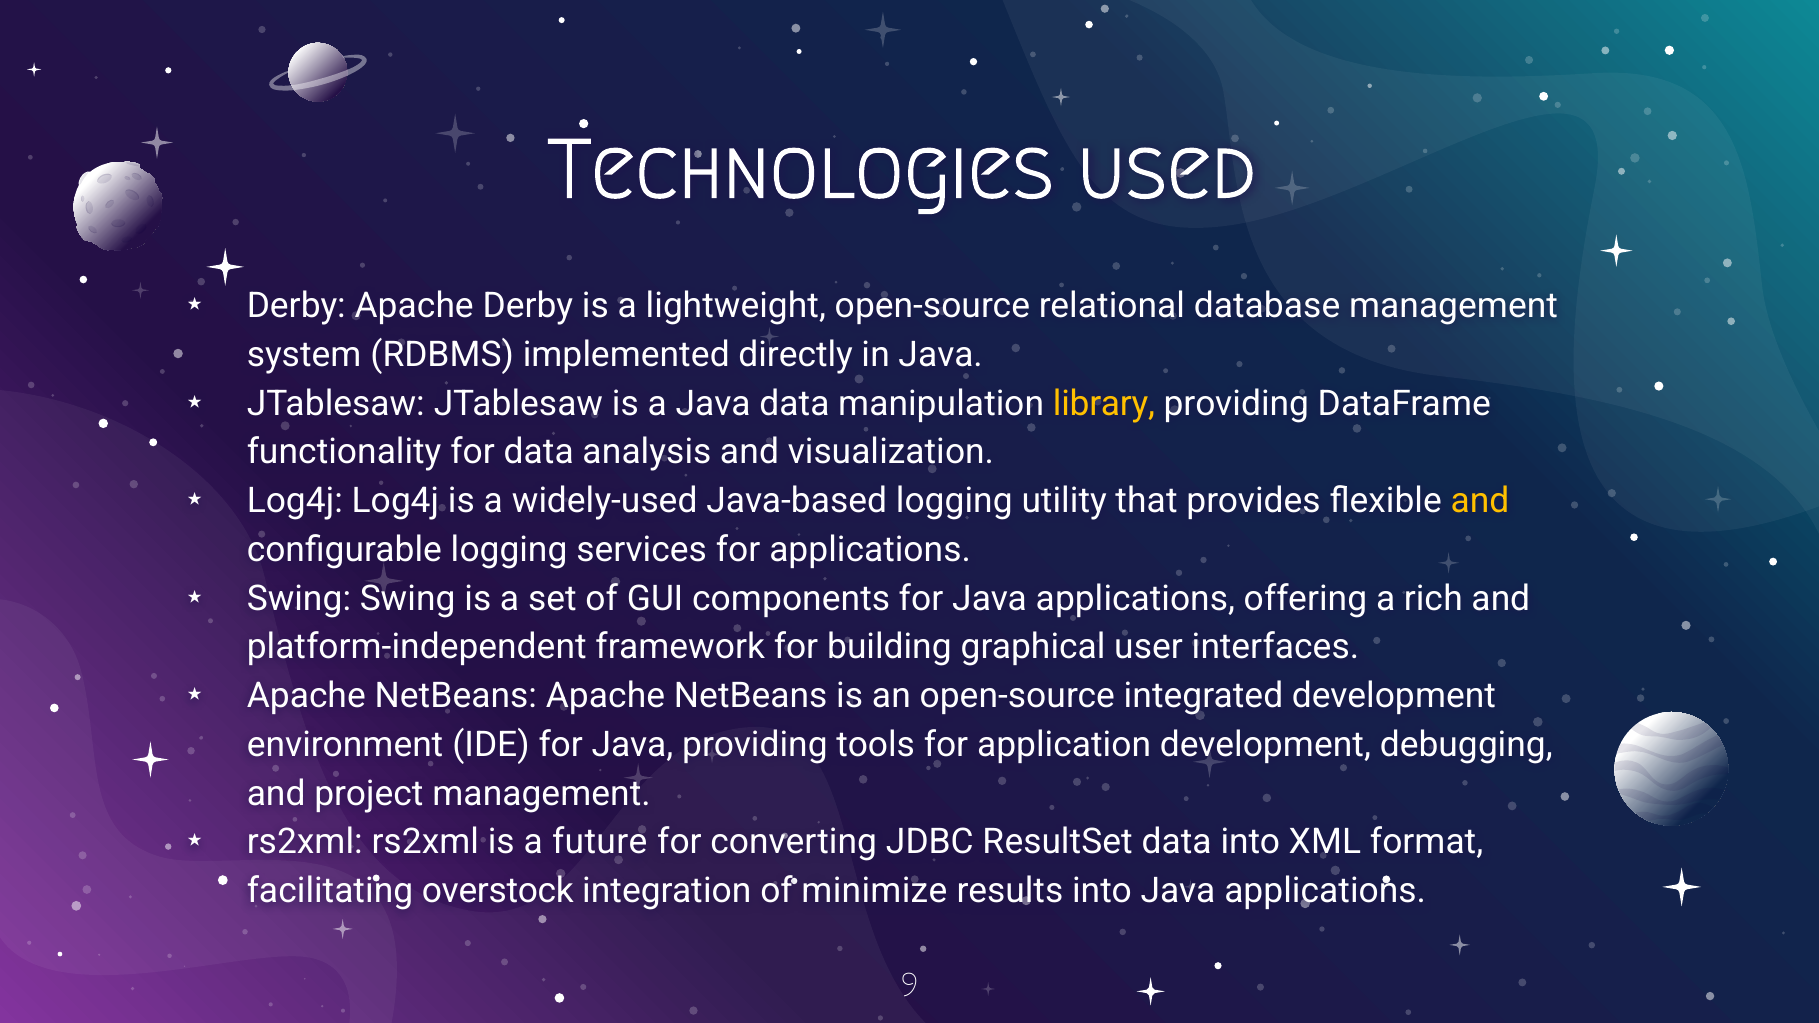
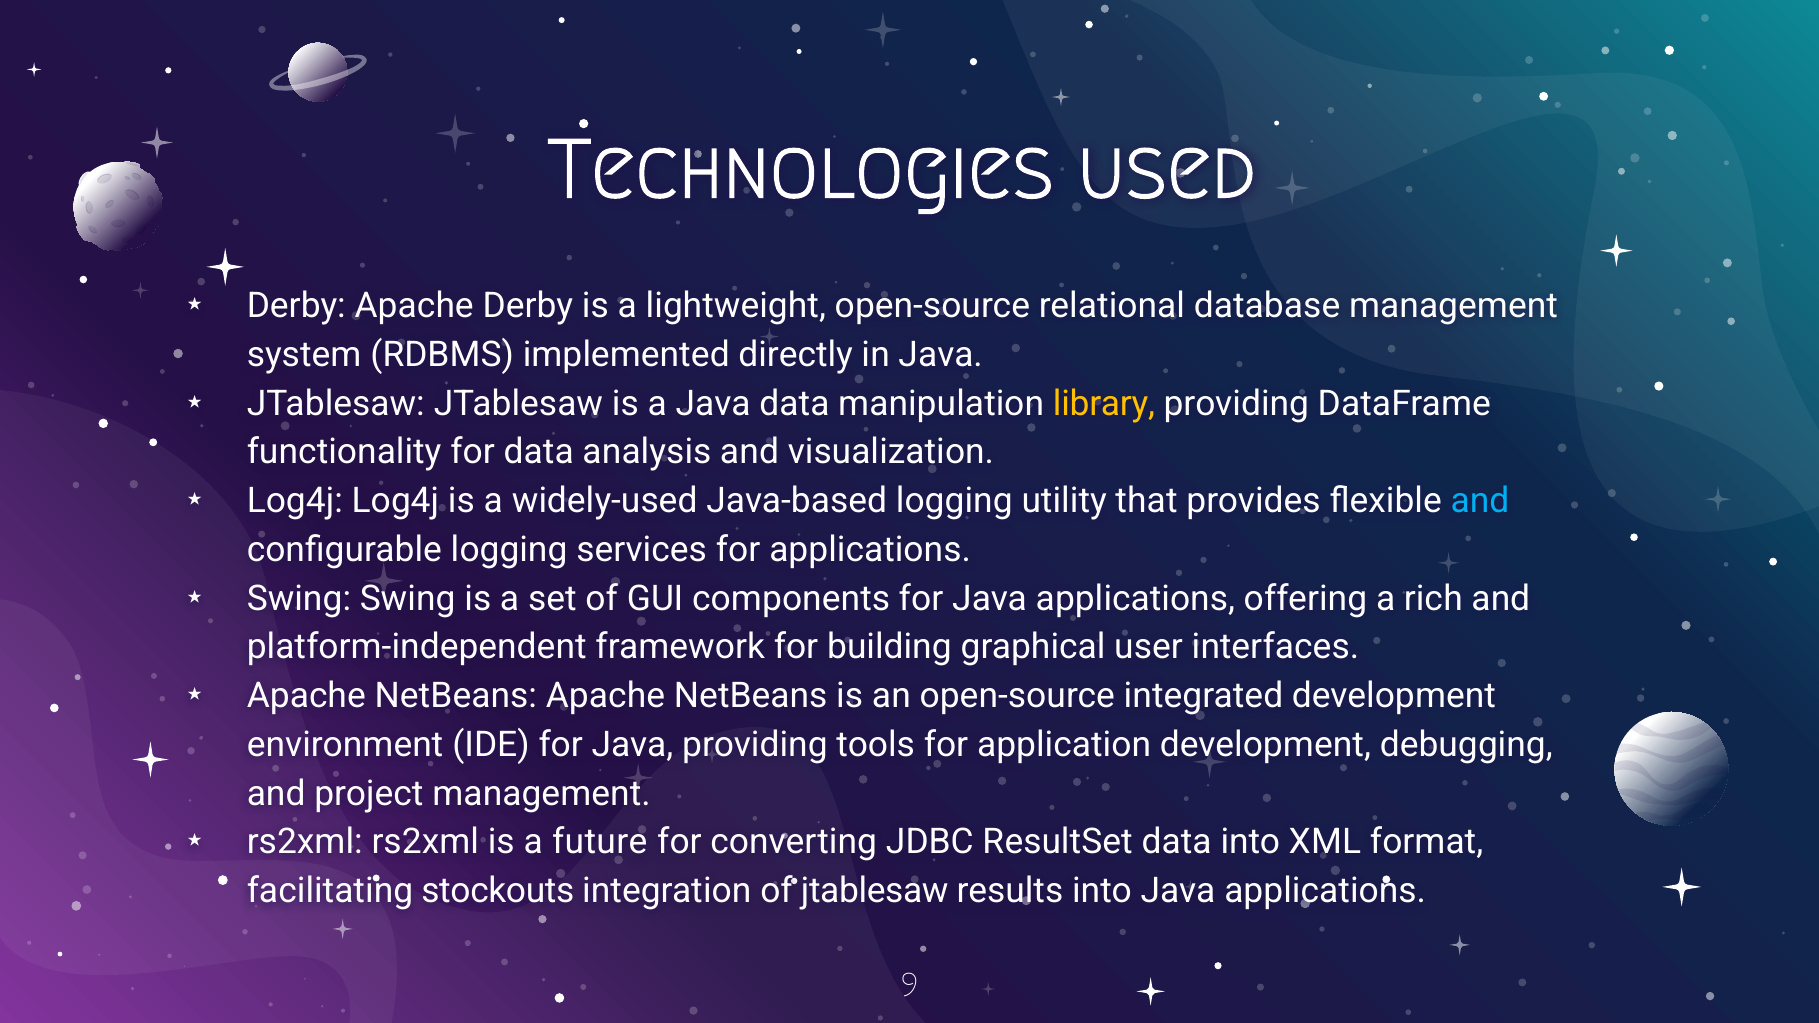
and colour: yellow -> light blue (1480, 501)
overstock: overstock -> stockouts (498, 891)
of minimize: minimize -> jtablesaw (875, 891)
